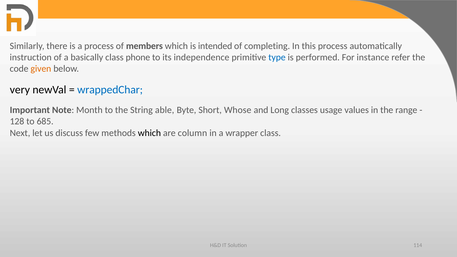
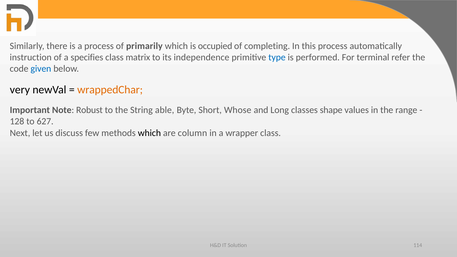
members: members -> primarily (144, 46)
intended: intended -> occupied (215, 46)
basically: basically -> specifies (87, 57)
phone: phone -> matrix (138, 57)
instance: instance -> terminal (373, 57)
given colour: orange -> blue (41, 69)
wrappedChar colour: blue -> orange (110, 90)
Month: Month -> Robust (89, 110)
usage: usage -> shape (331, 110)
685: 685 -> 627 (45, 121)
